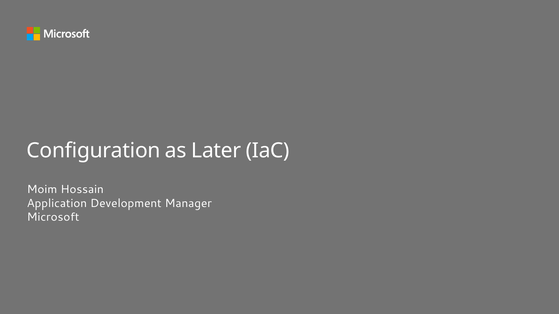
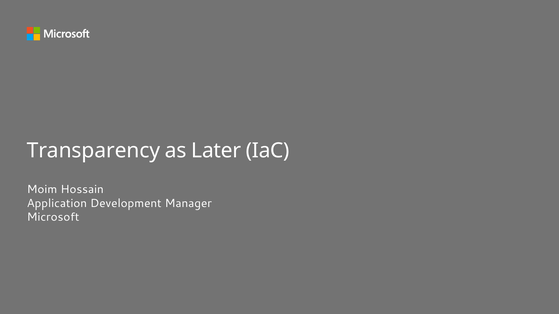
Configuration: Configuration -> Transparency (93, 151)
